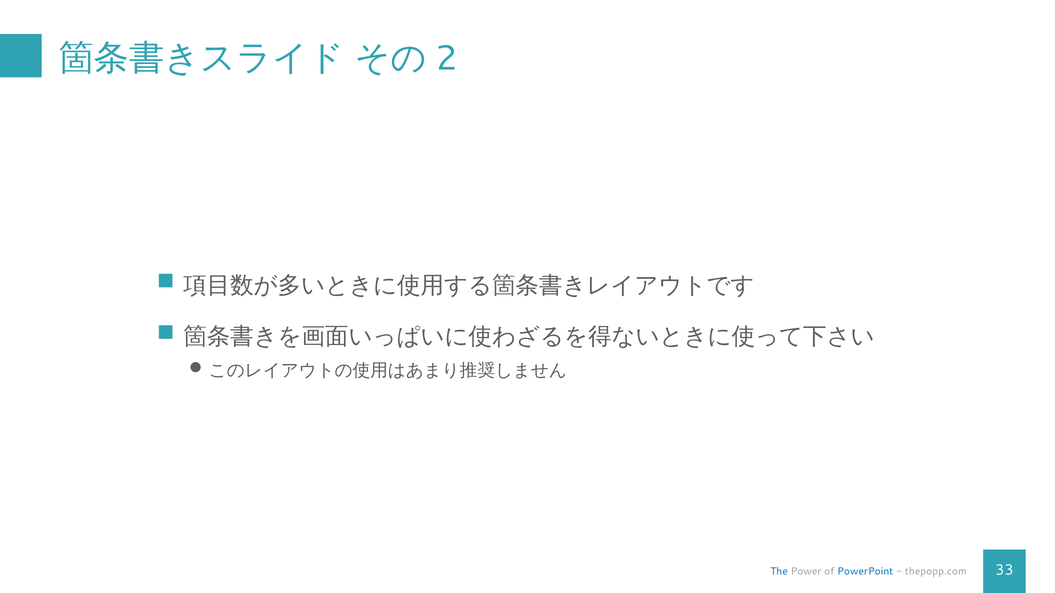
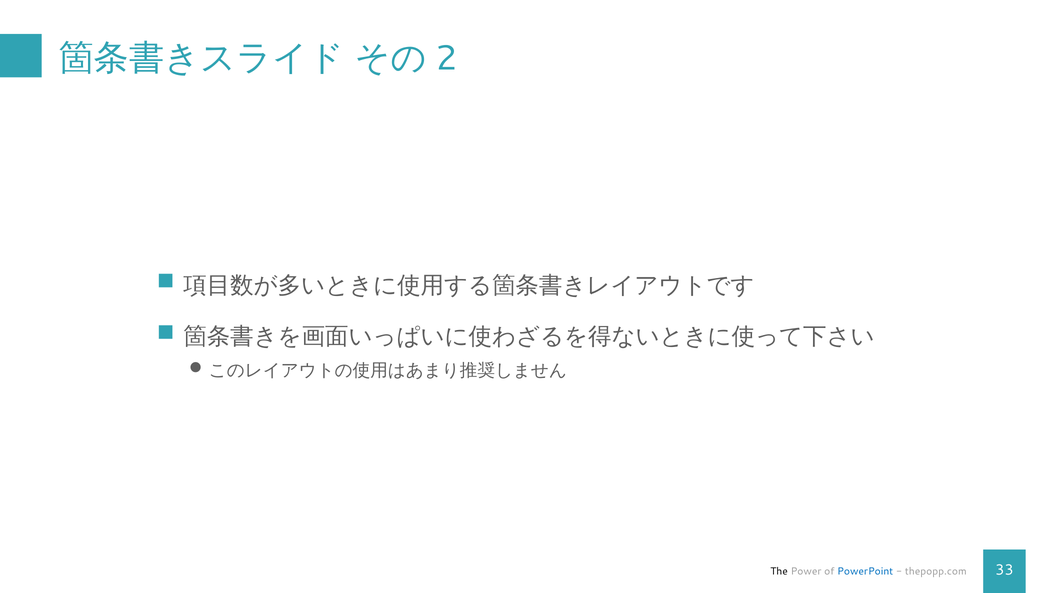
The colour: blue -> black (779, 572)
